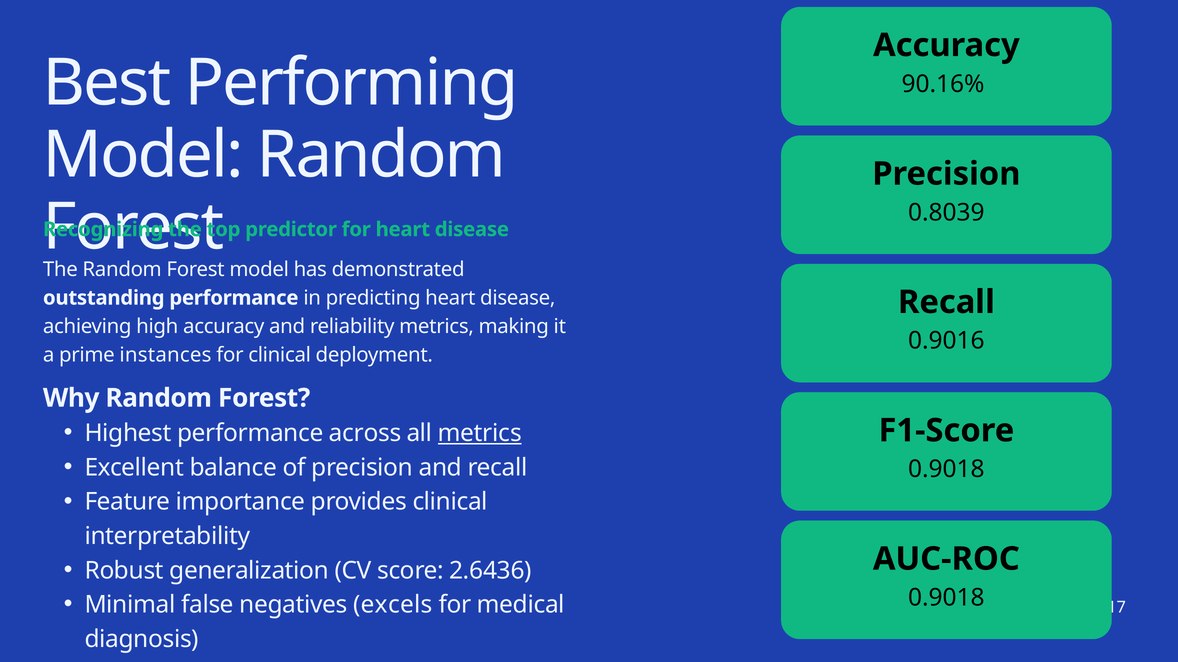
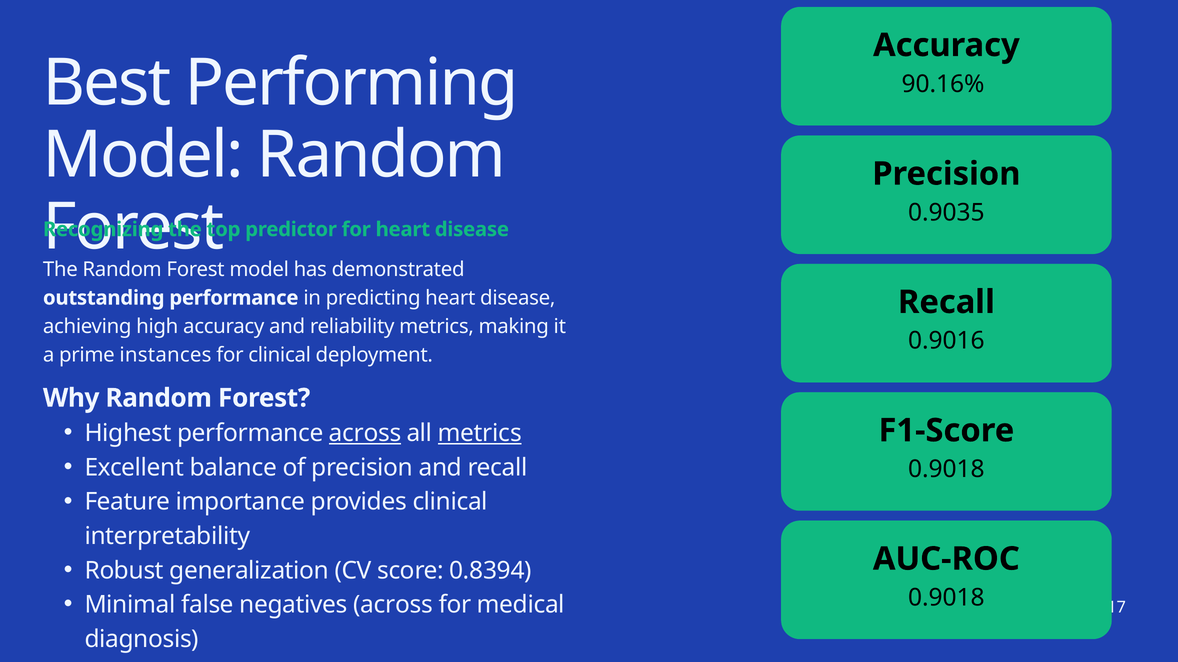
0.8039: 0.8039 -> 0.9035 (946, 213)
across underline: none -> present (365, 434)
2.6436: 2.6436 -> 0.8394 (490, 571)
negatives excels: excels -> across (393, 605)
